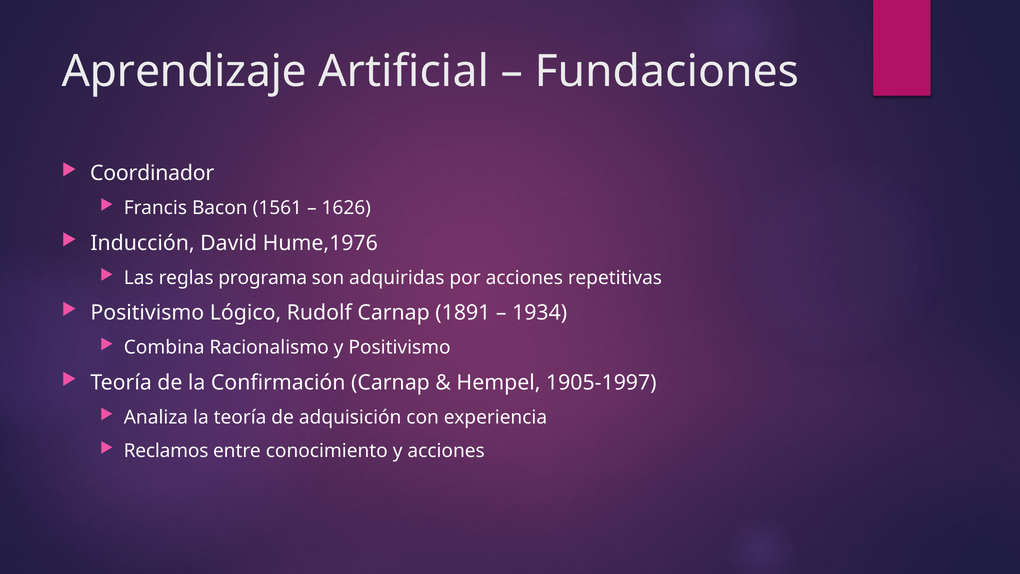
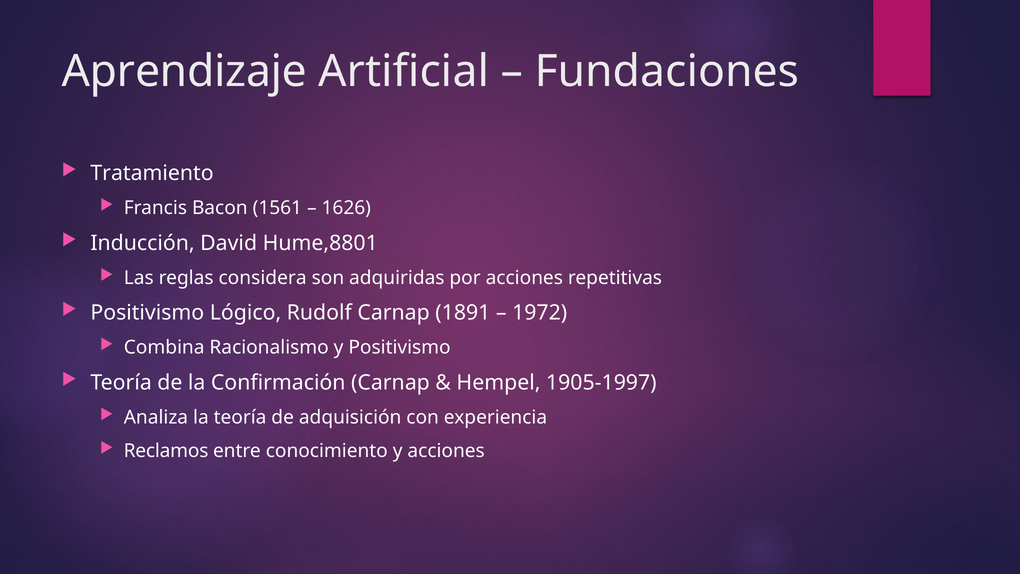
Coordinador: Coordinador -> Tratamiento (152, 173)
Hume,1976: Hume,1976 -> Hume,8801 (320, 243)
programa: programa -> considera (263, 278)
1934: 1934 -> 1972 (540, 313)
